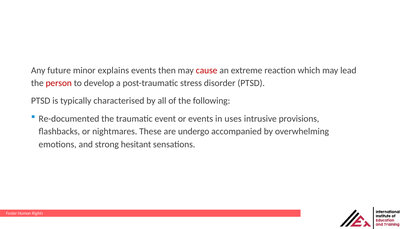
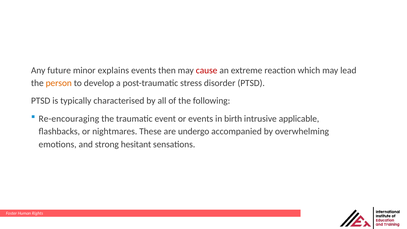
person colour: red -> orange (59, 83)
Re-documented: Re-documented -> Re-encouraging (69, 119)
uses: uses -> birth (233, 119)
provisions: provisions -> applicable (299, 119)
